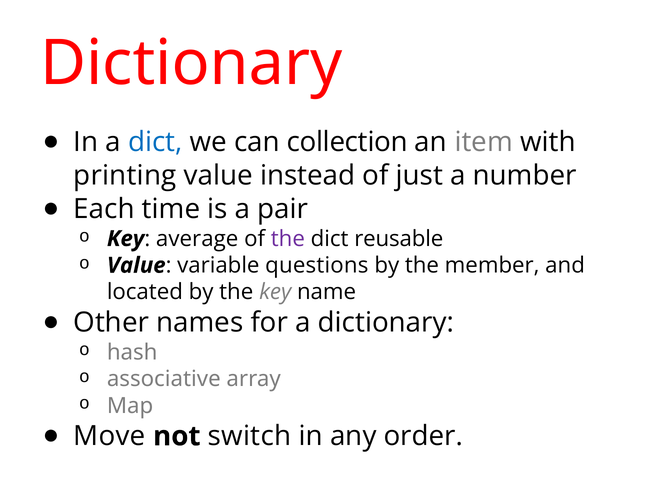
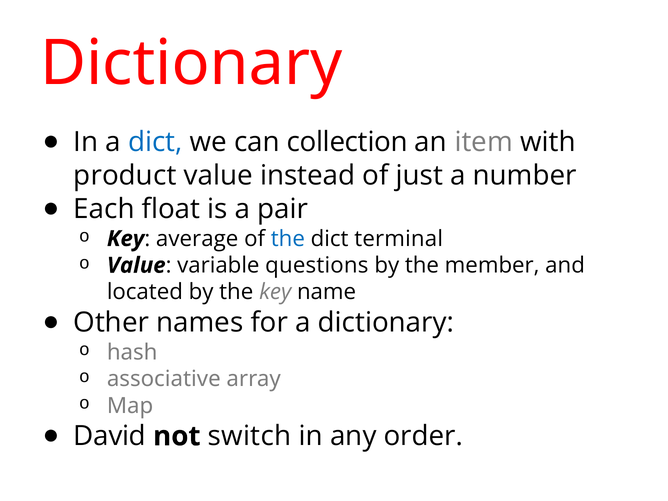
printing: printing -> product (125, 176)
time: time -> float (171, 209)
the colour: purple -> blue (288, 239)
reusable: reusable -> terminal (399, 239)
Move: Move -> David (110, 436)
